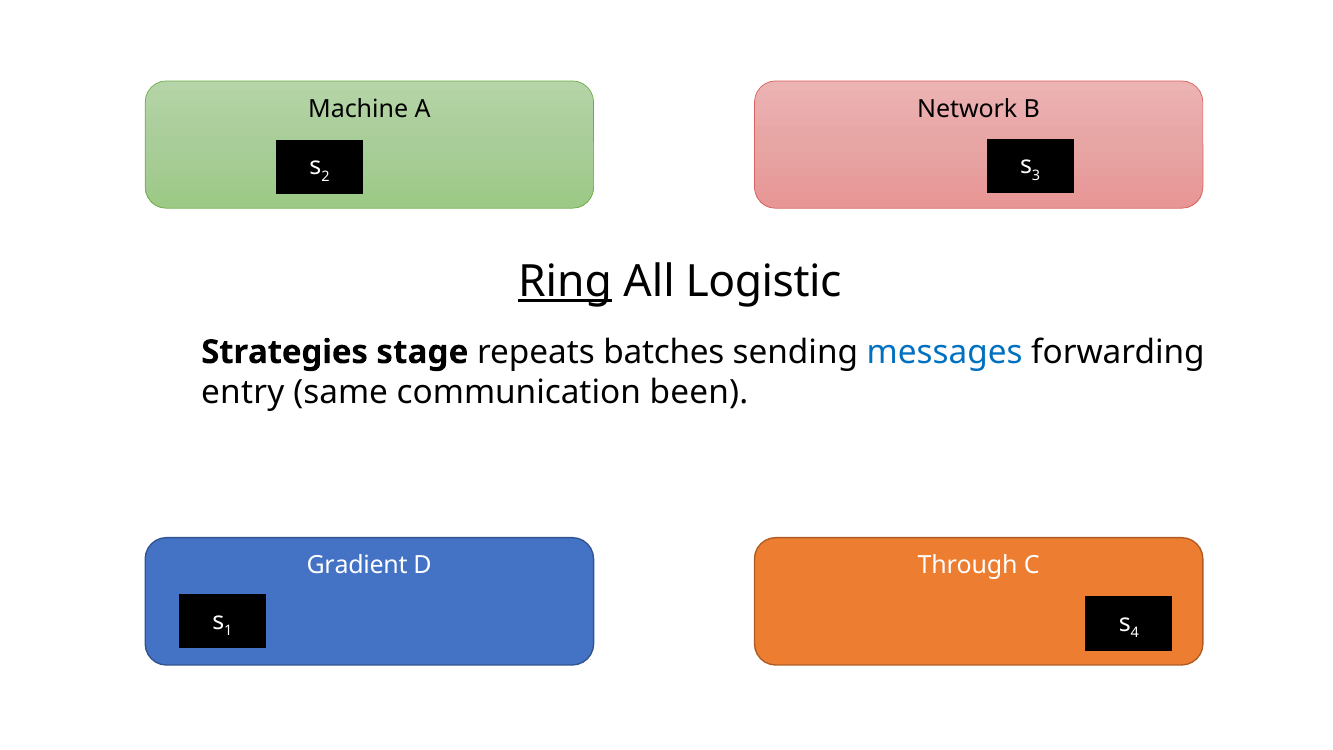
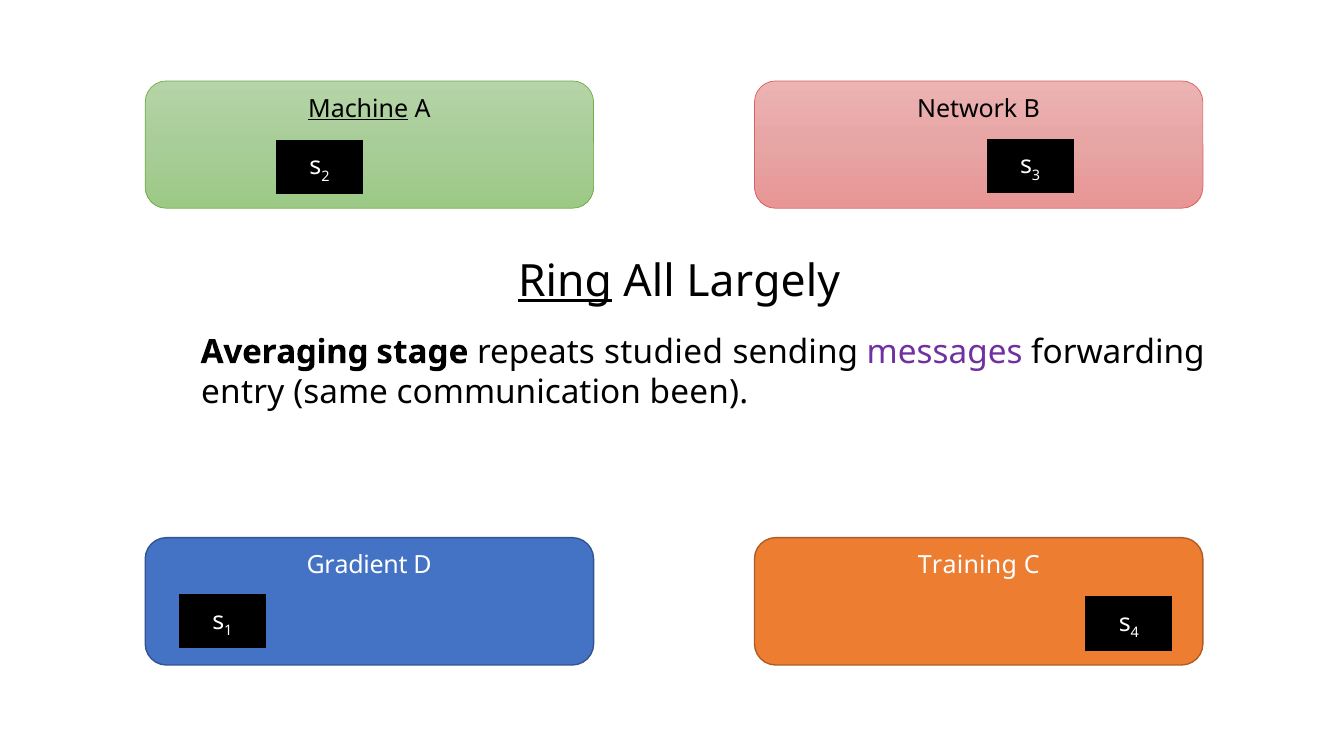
Machine underline: none -> present (358, 109)
Logistic: Logistic -> Largely (763, 282)
Strategies: Strategies -> Averaging (285, 352)
batches: batches -> studied (664, 352)
messages colour: blue -> purple (945, 352)
Through: Through -> Training (967, 565)
